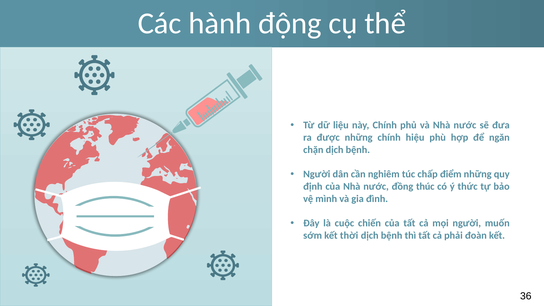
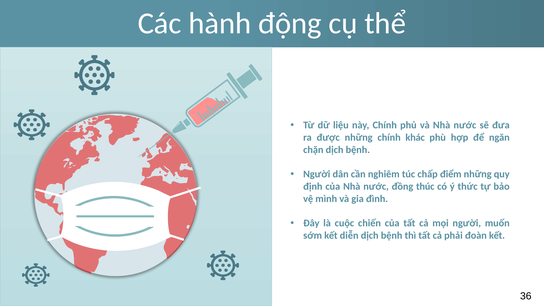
hiệu: hiệu -> khác (415, 138)
thời: thời -> diễn (349, 235)
